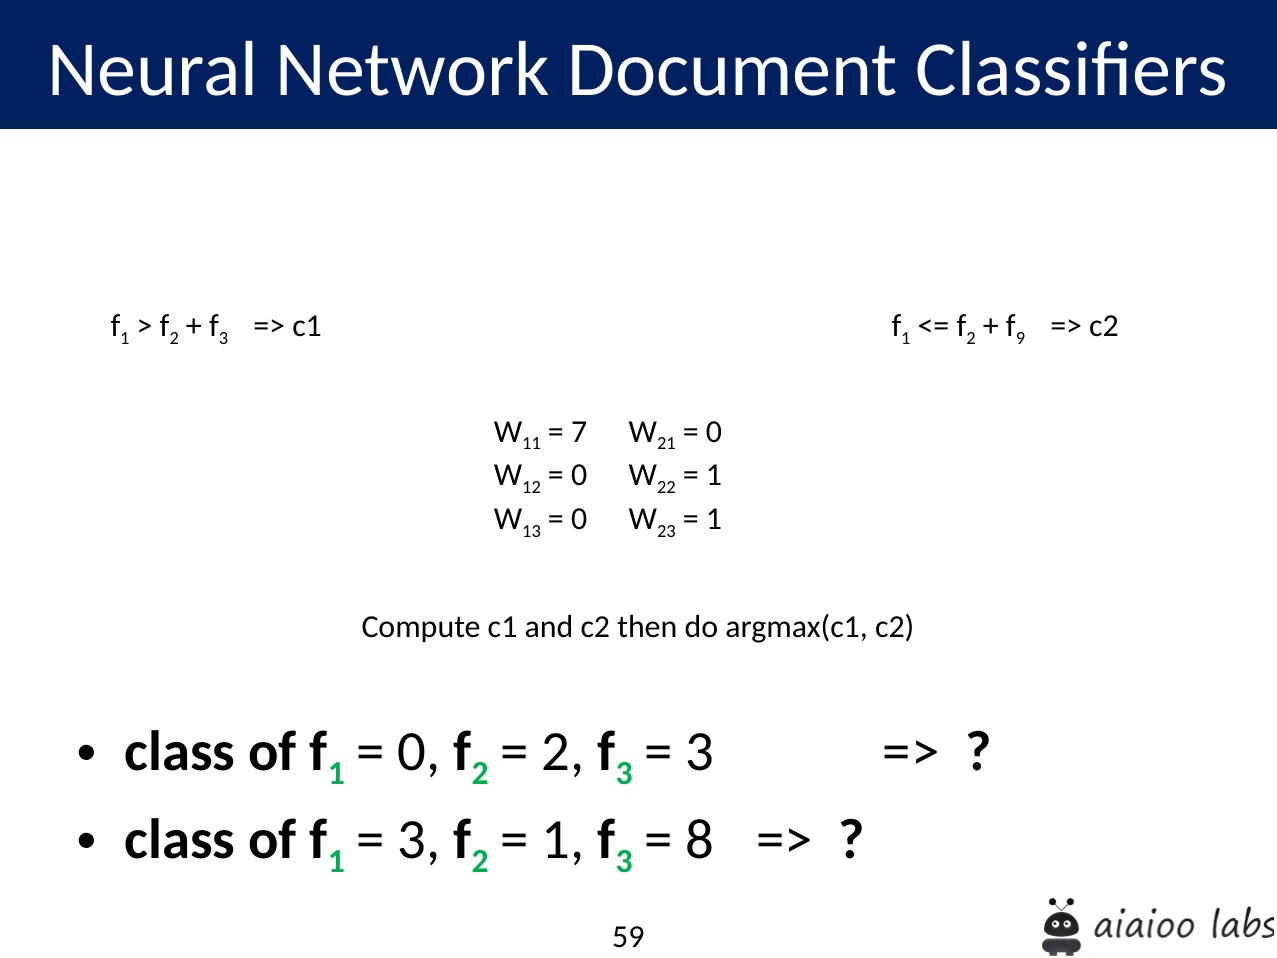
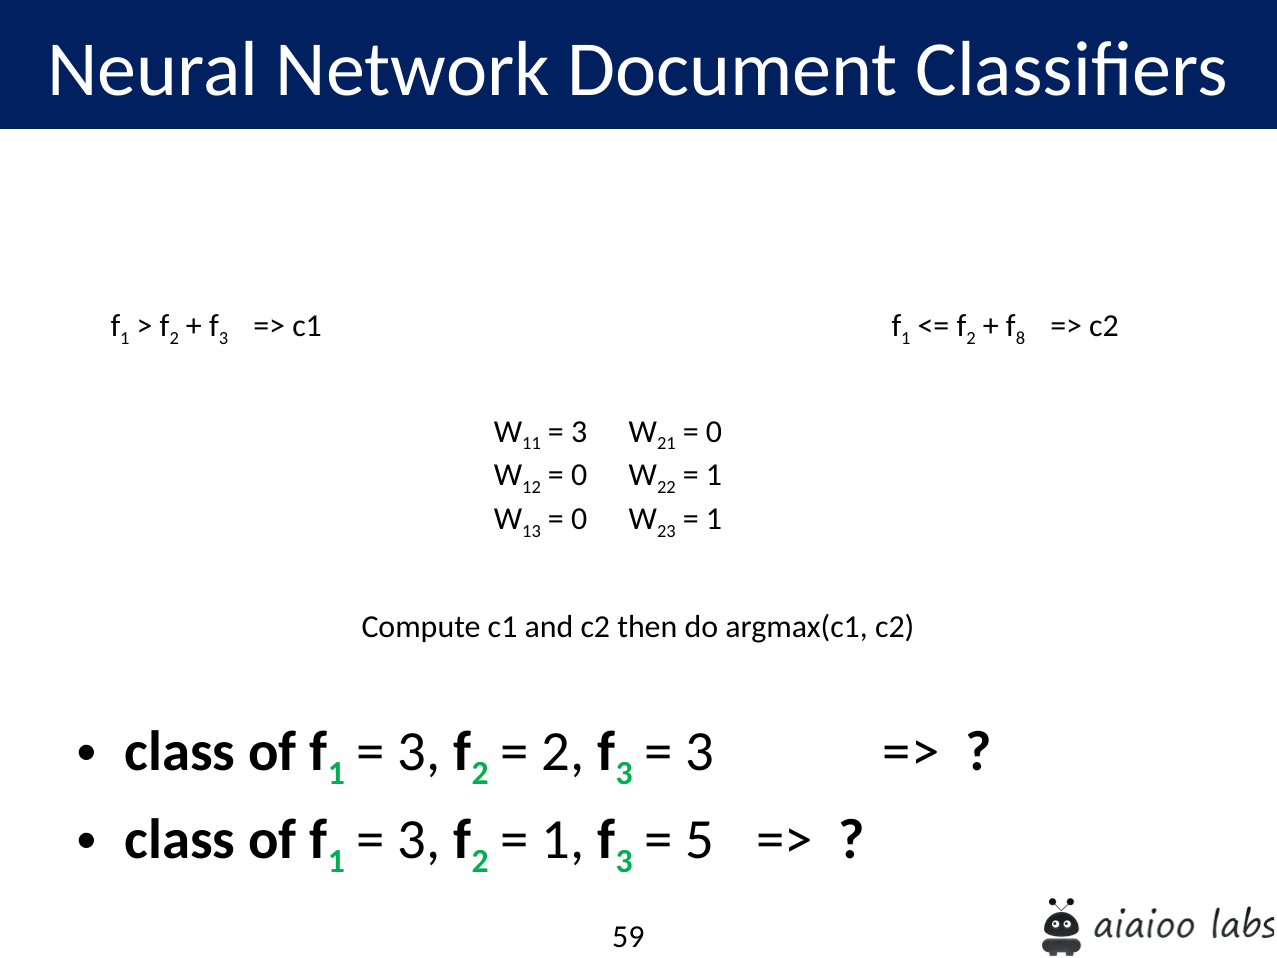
9: 9 -> 8 (1021, 338)
7: 7 -> 3 (579, 431)
0: 0 -> 3 (419, 751)
8: 8 -> 5 (700, 839)
